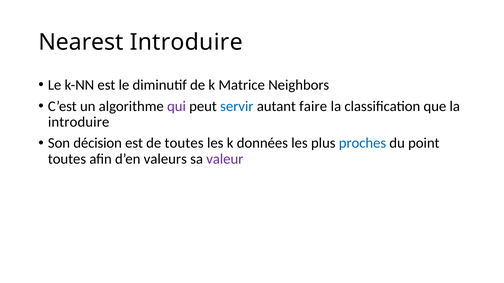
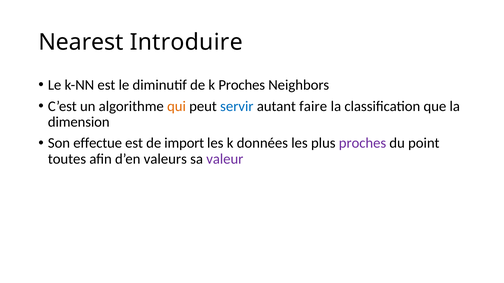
k Matrice: Matrice -> Proches (242, 85)
qui colour: purple -> orange (177, 106)
introduire: introduire -> dimension (79, 122)
décision: décision -> effectue (98, 143)
de toutes: toutes -> import (184, 143)
proches colour: blue -> purple (363, 143)
